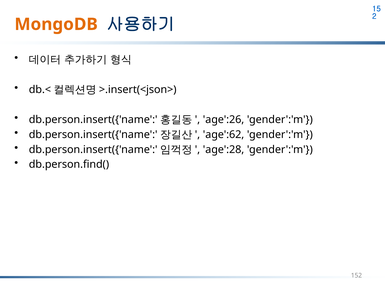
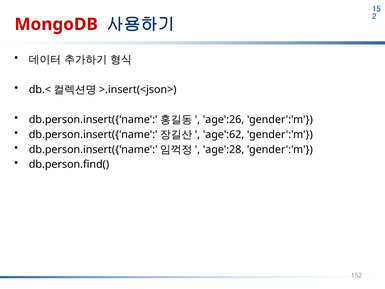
MongoDB colour: orange -> red (56, 24)
